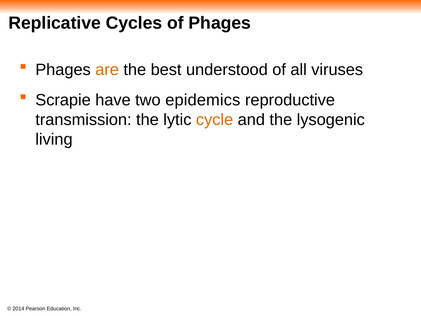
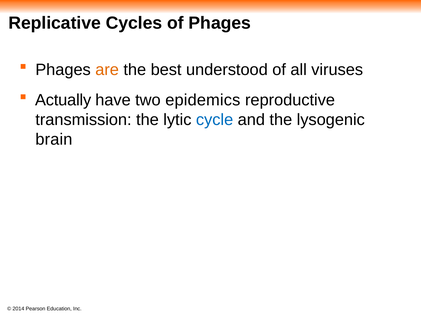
Scrapie: Scrapie -> Actually (63, 100)
cycle colour: orange -> blue (215, 120)
living: living -> brain (54, 139)
